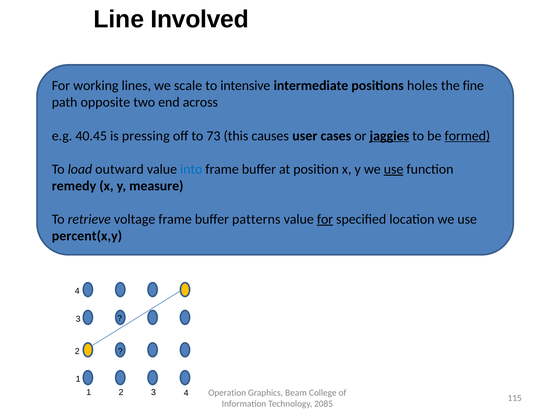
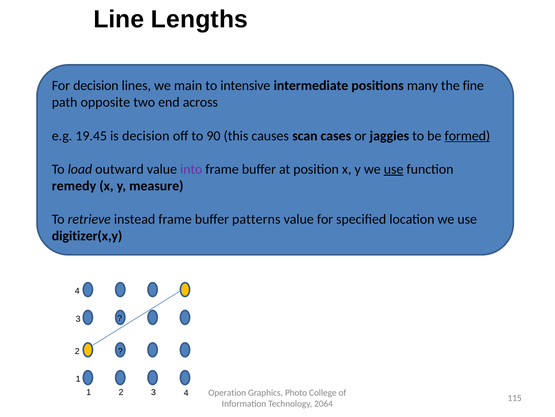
Involved: Involved -> Lengths (199, 19)
For working: working -> decision (96, 86)
scale: scale -> main (188, 86)
holes: holes -> many (422, 86)
40.45: 40.45 -> 19.45 (91, 136)
is pressing: pressing -> decision (146, 136)
73: 73 -> 90 (213, 136)
user: user -> scan (305, 136)
jaggies underline: present -> none (389, 136)
into colour: blue -> purple (191, 169)
voltage: voltage -> instead (135, 219)
for underline: present -> none (325, 219)
percent(x,y: percent(x,y -> digitizer(x,y (87, 235)
Beam: Beam -> Photo (296, 392)
2085: 2085 -> 2064 (324, 403)
